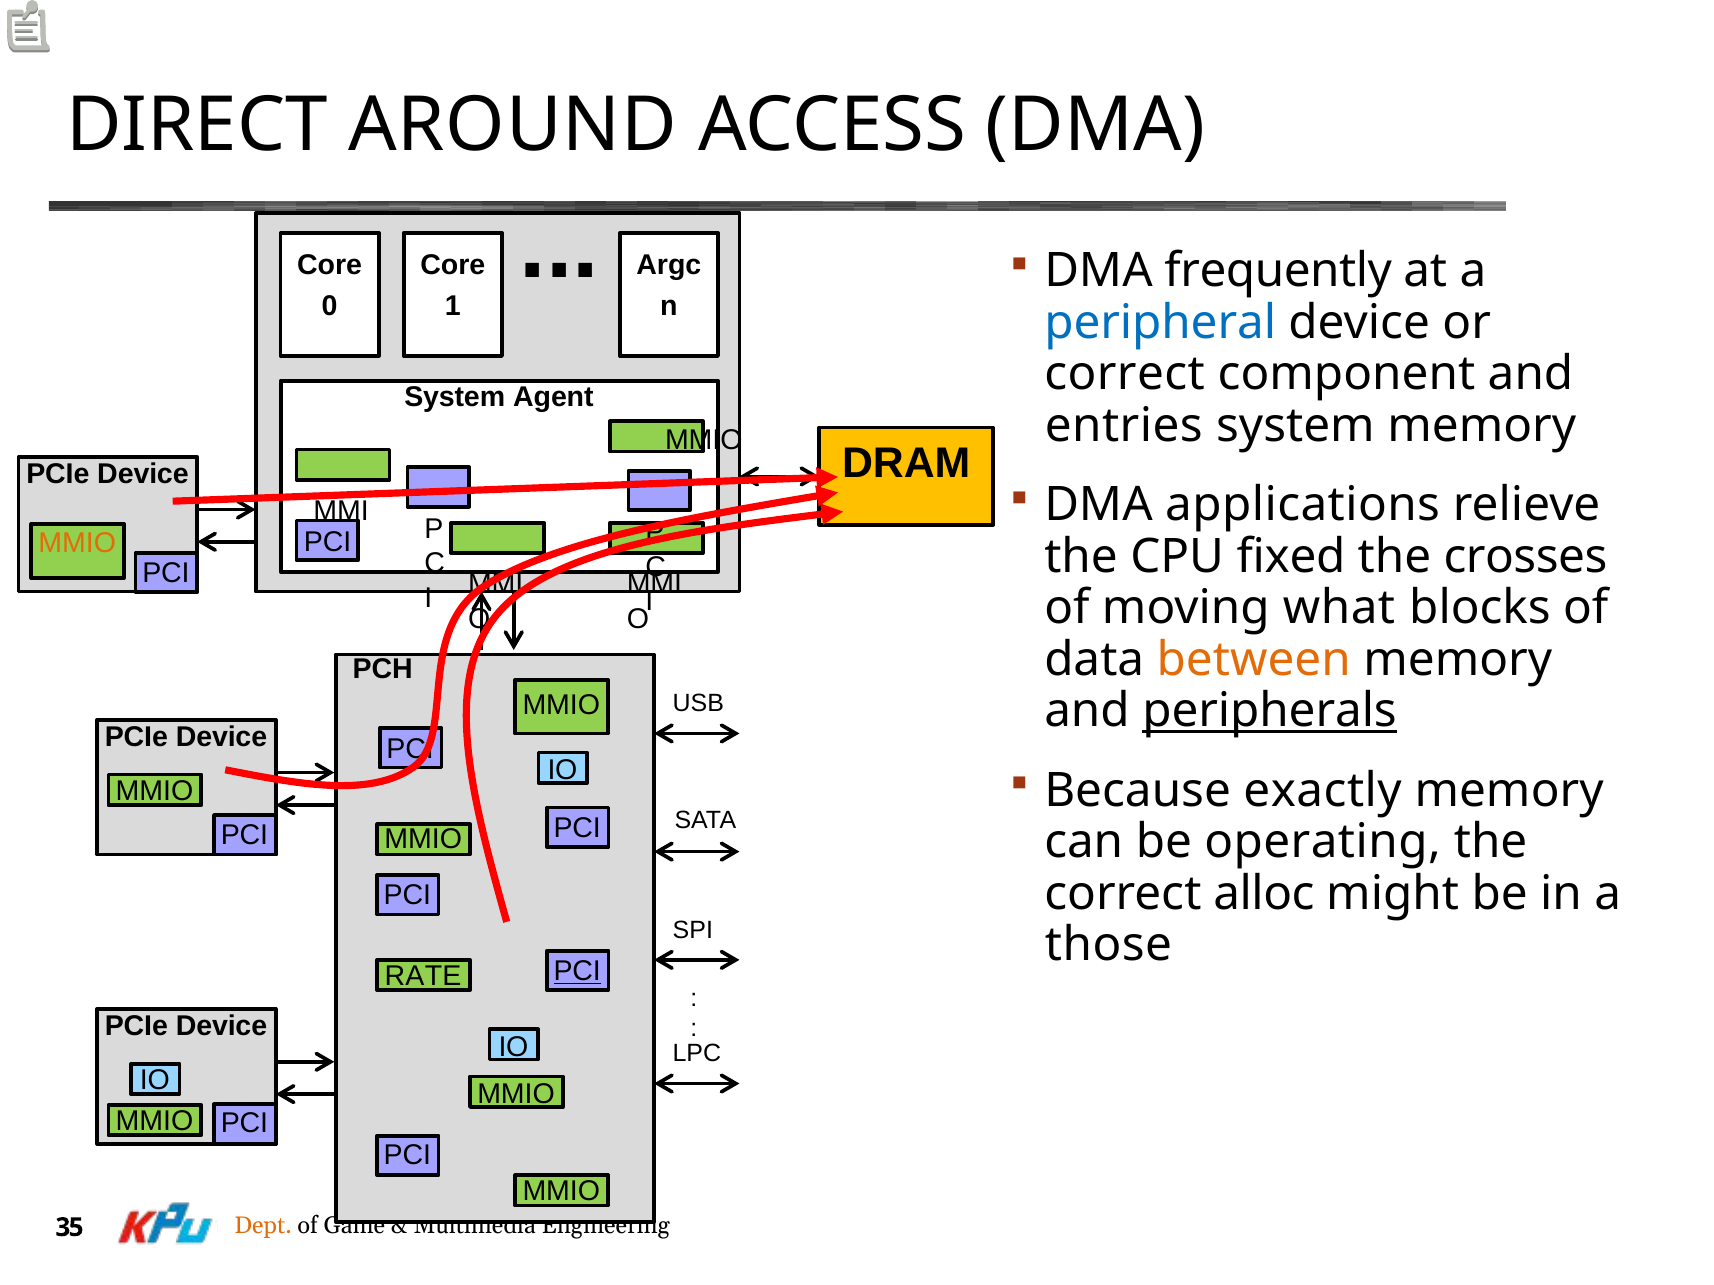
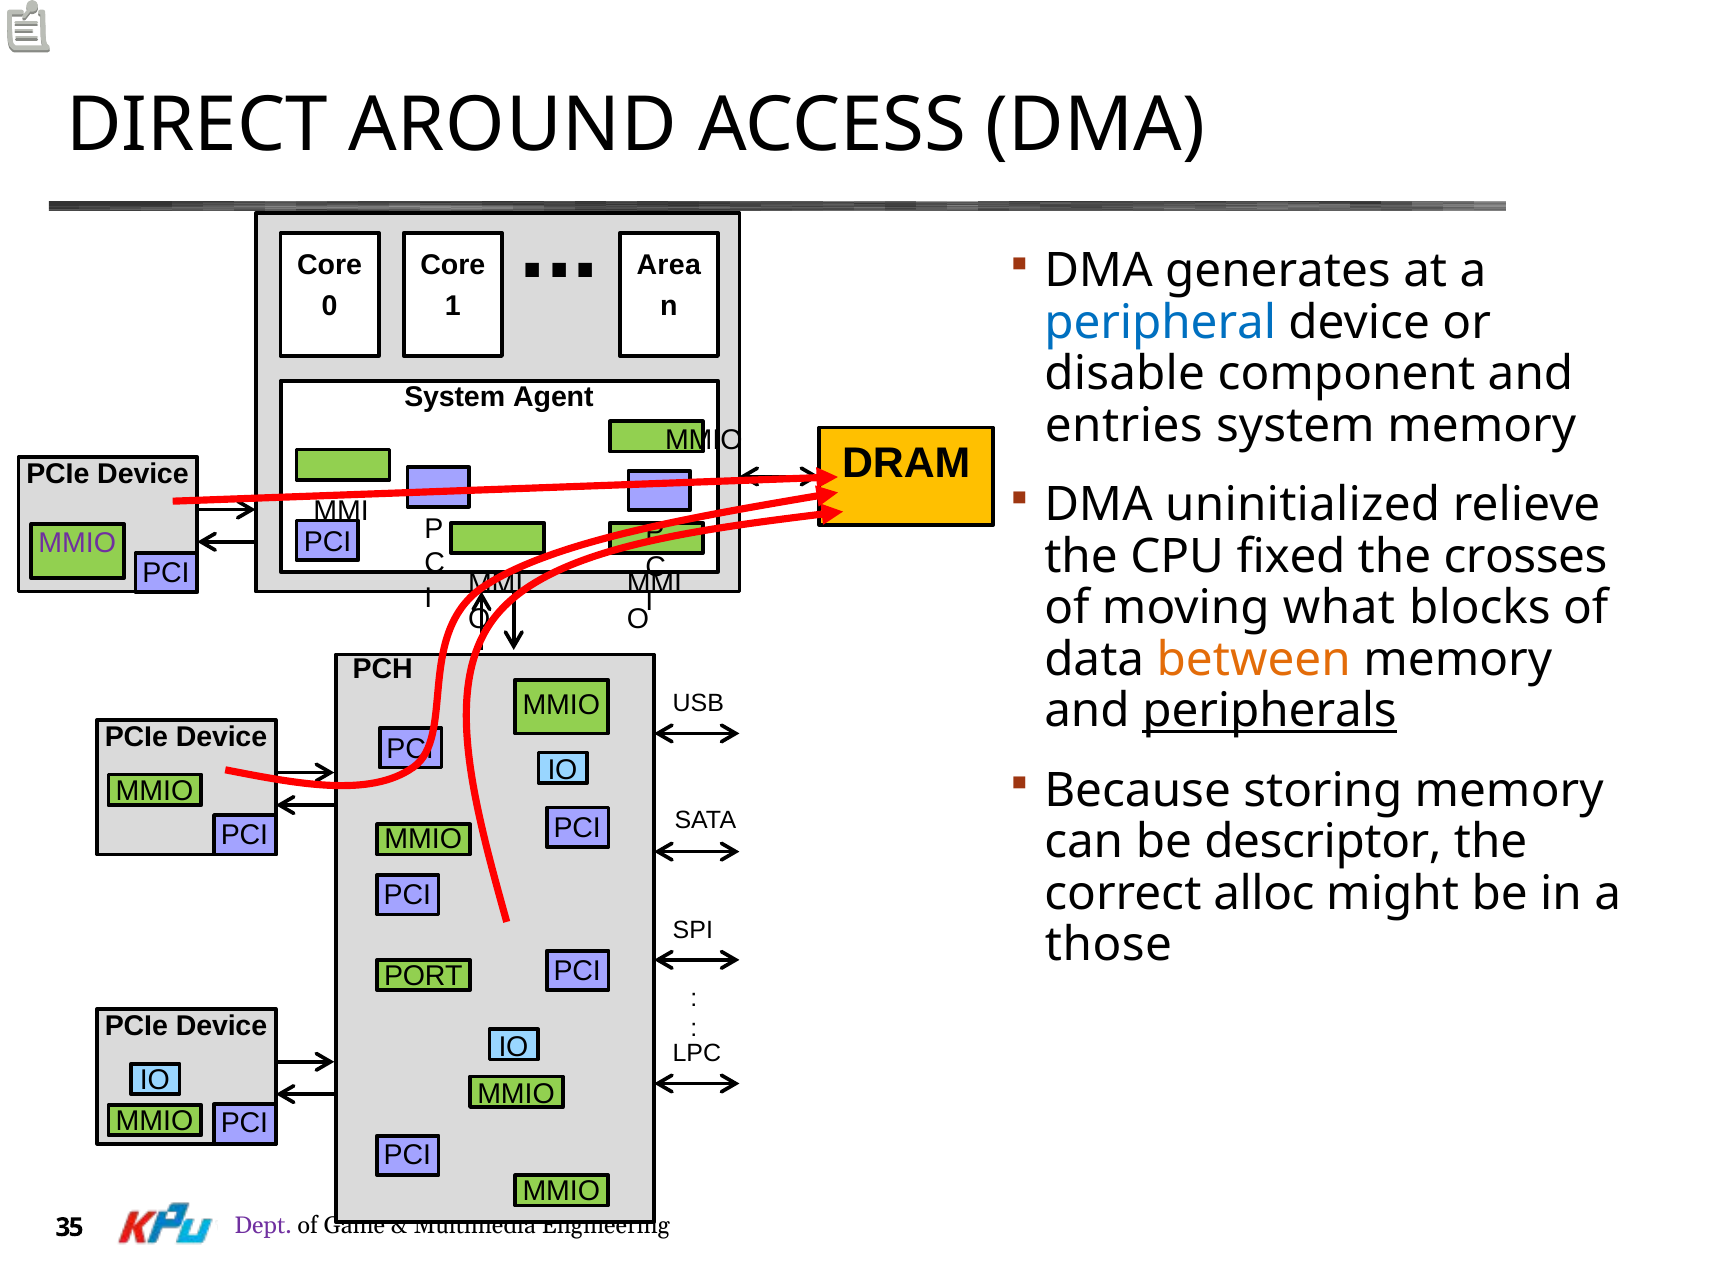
frequently: frequently -> generates (1278, 271)
Argc: Argc -> Area (669, 265)
correct: correct -> disable (1125, 374)
applications: applications -> uninitialized (1303, 505)
MMIO colour: orange -> purple (77, 543)
exactly: exactly -> storing (1323, 791)
operating: operating -> descriptor (1323, 842)
PCI underline: present -> none (577, 972)
RATE: RATE -> PORT (423, 976)
Dept colour: orange -> purple (263, 1226)
